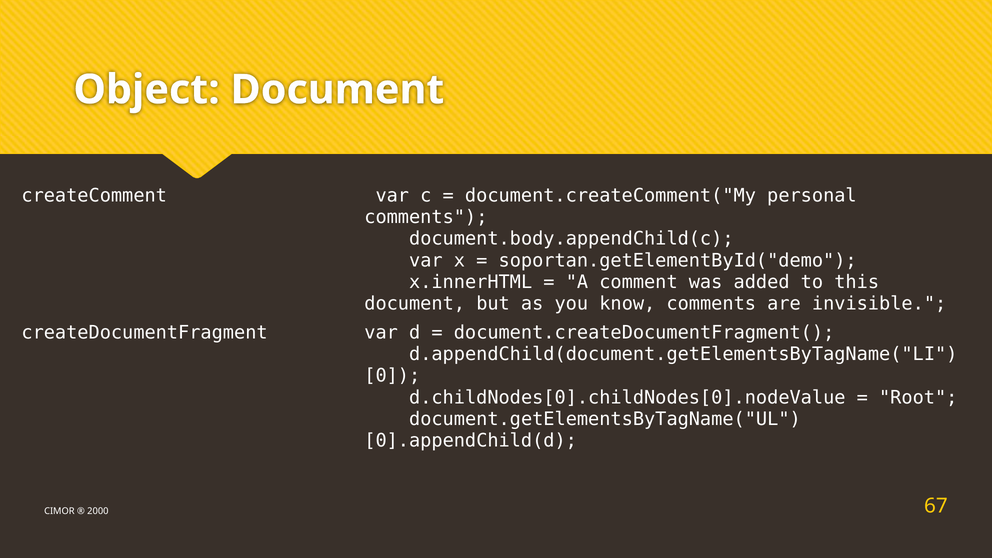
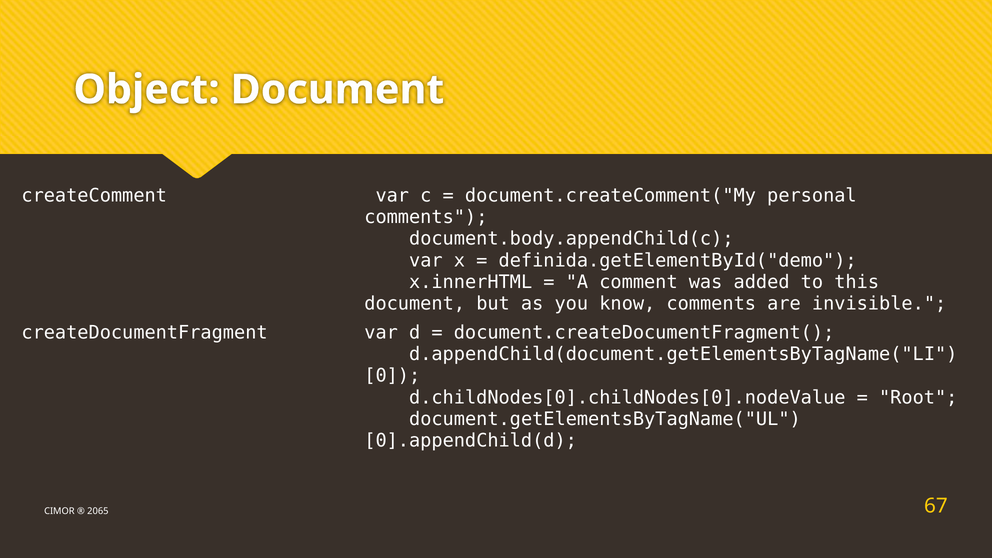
soportan.getElementById("demo: soportan.getElementById("demo -> definida.getElementById("demo (678, 260)
2000: 2000 -> 2065 (98, 511)
